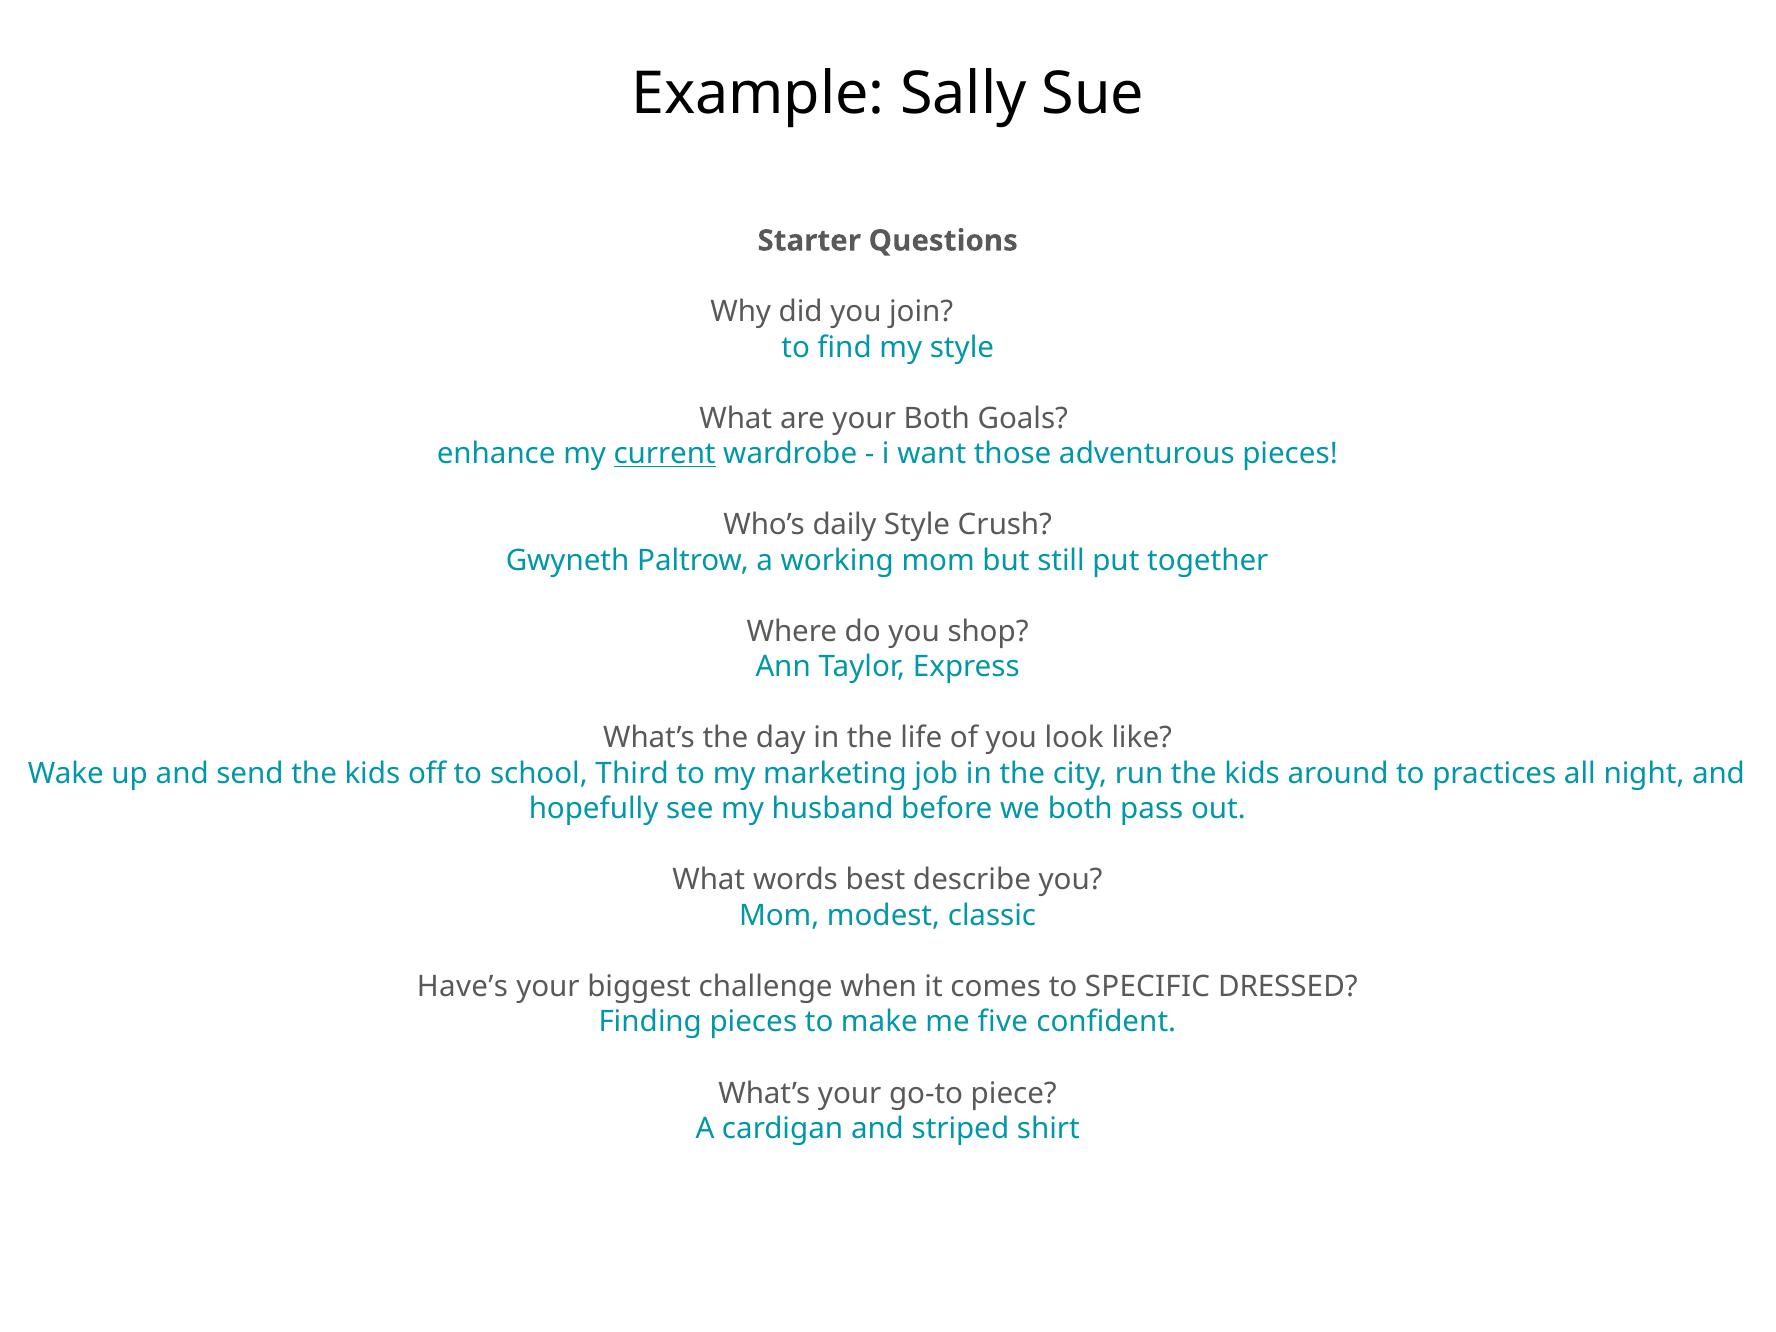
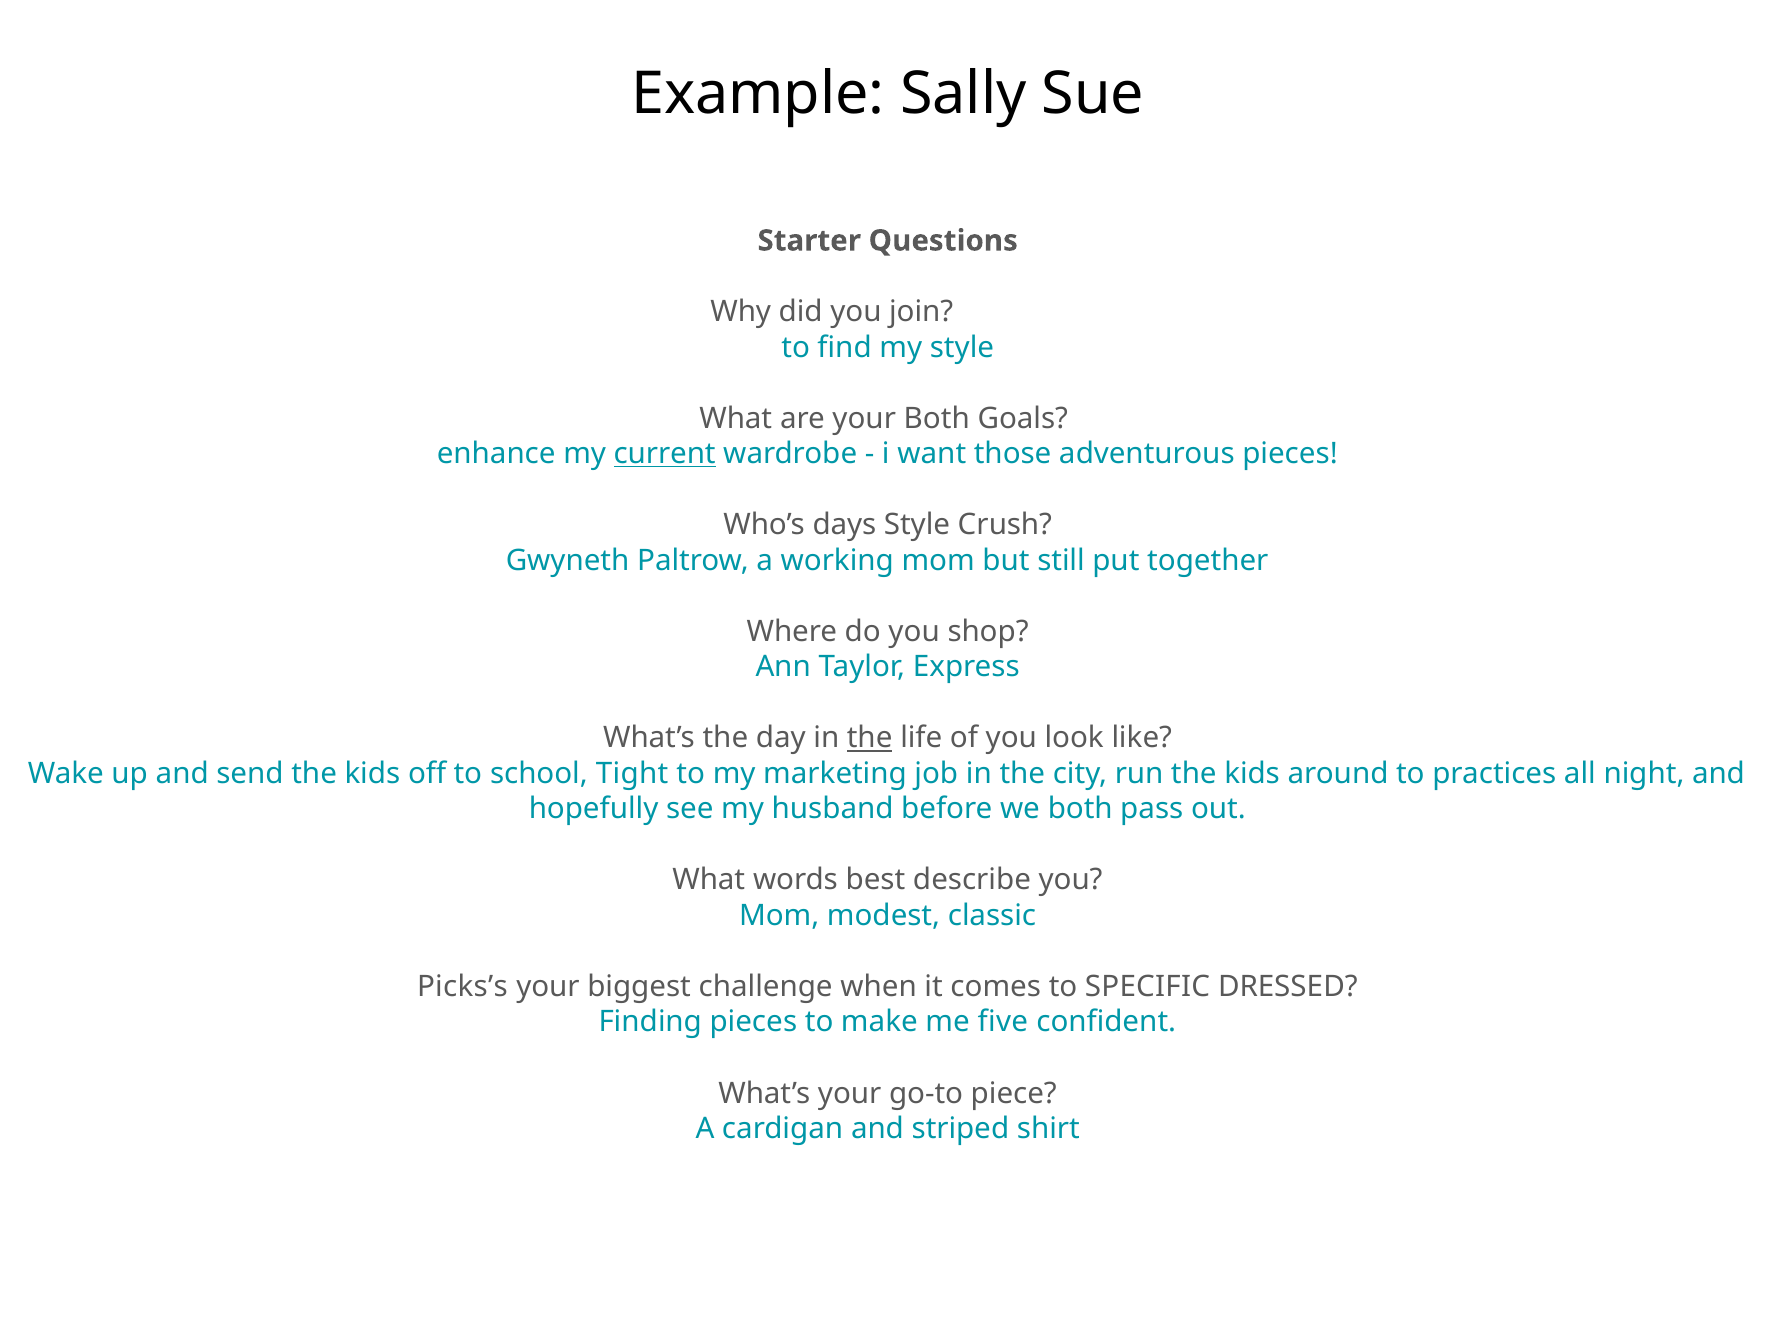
daily: daily -> days (844, 525)
the underline: none -> present (870, 738)
Third: Third -> Tight (632, 774)
Have’s: Have’s -> Picks’s (462, 987)
